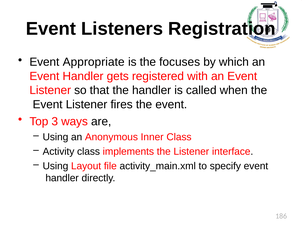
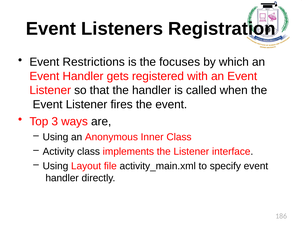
Appropriate: Appropriate -> Restrictions (94, 62)
